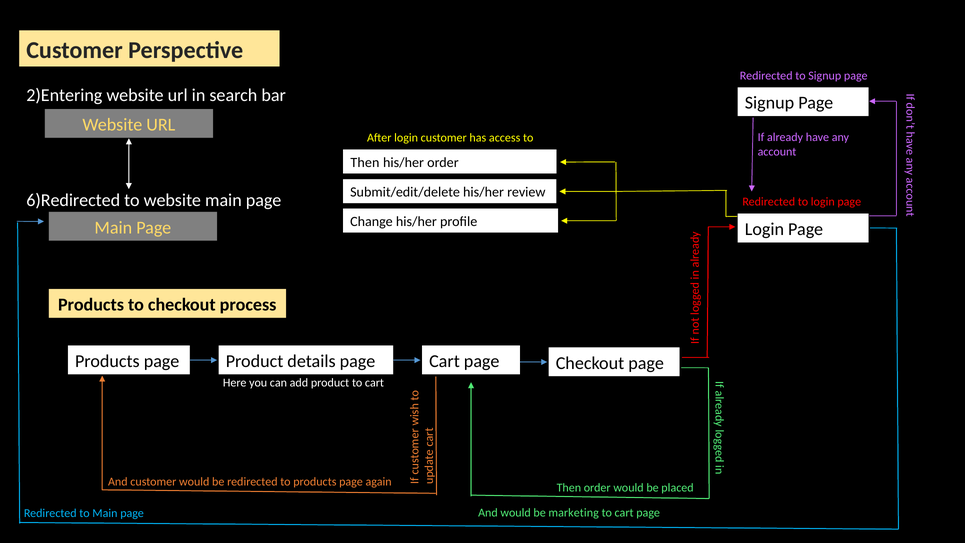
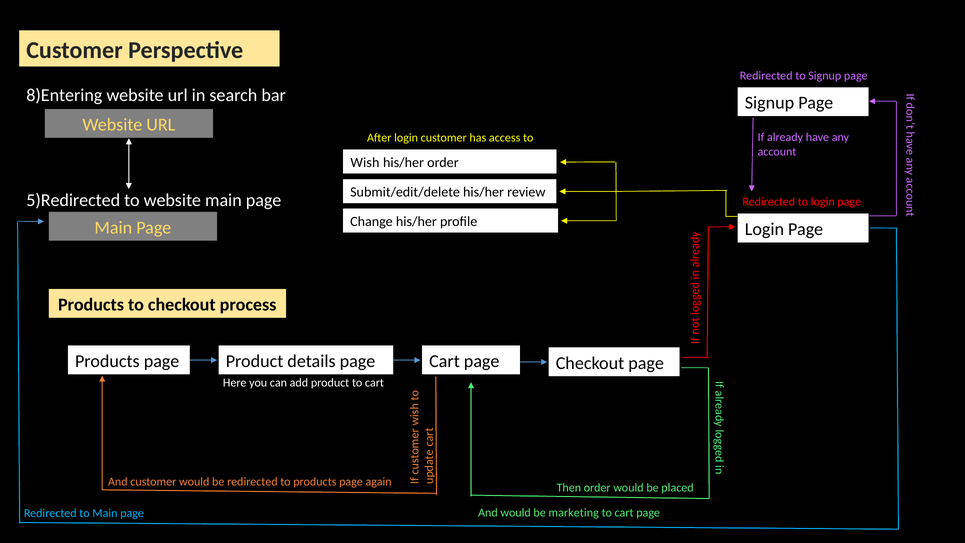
2)Entering: 2)Entering -> 8)Entering (64, 95)
Then: Then -> Wish (365, 162)
6)Redirected: 6)Redirected -> 5)Redirected (73, 200)
